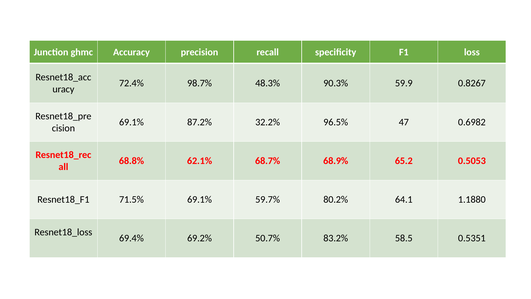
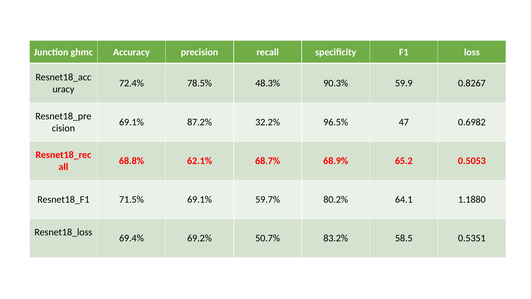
98.7%: 98.7% -> 78.5% (200, 83)
